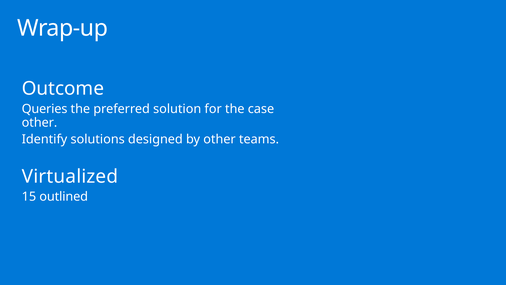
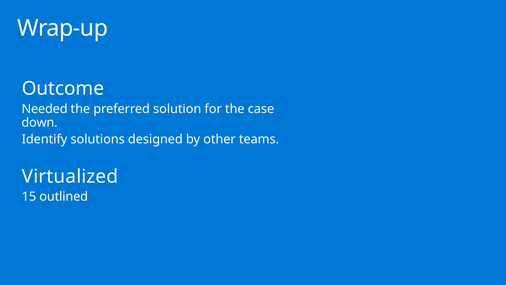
Queries: Queries -> Needed (45, 109)
other: other -> down (40, 122)
